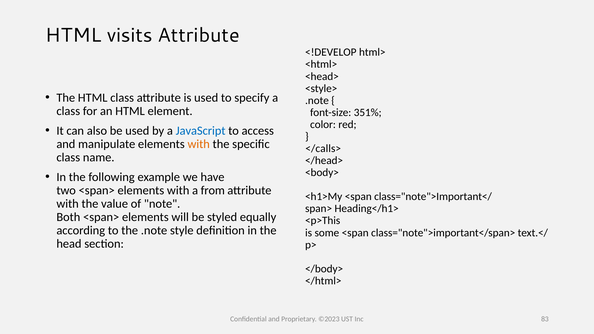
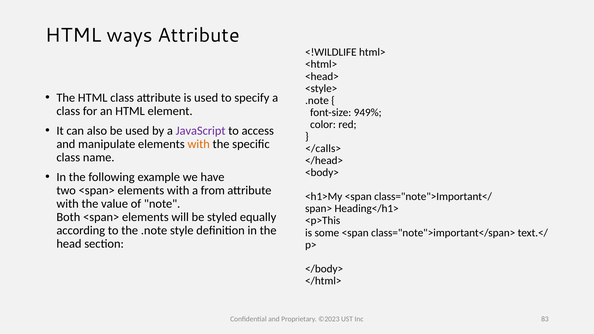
visits: visits -> ways (130, 35)
<!DEVELOP: <!DEVELOP -> <!WILDLIFE (331, 52)
351%: 351% -> 949% (368, 112)
JavaScript colour: blue -> purple (201, 131)
